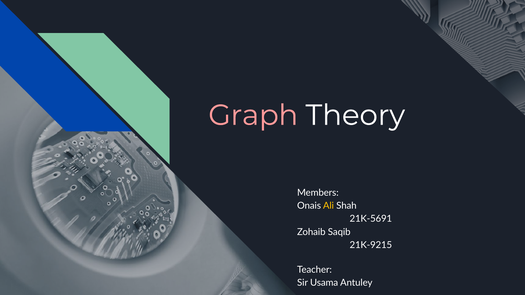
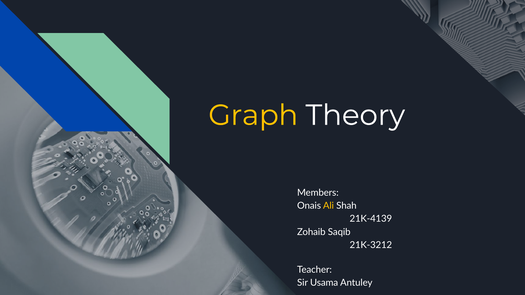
Graph colour: pink -> yellow (253, 115)
21K-5691: 21K-5691 -> 21K-4139 (371, 219)
21K-9215: 21K-9215 -> 21K-3212 (371, 245)
